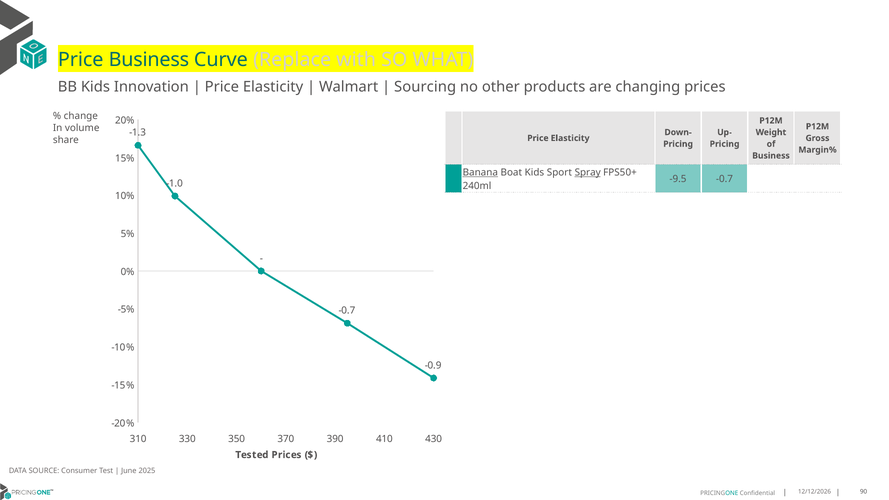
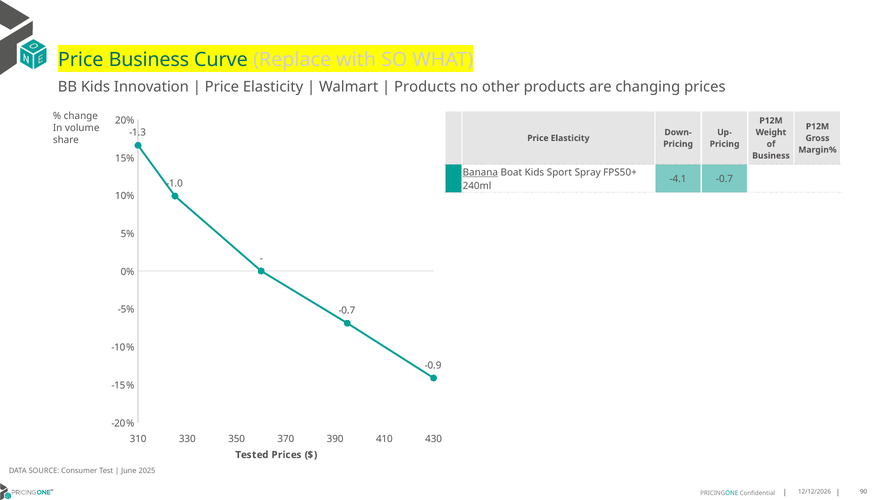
Sourcing: Sourcing -> Products (425, 87)
Spray underline: present -> none (588, 173)
-9.5: -9.5 -> -4.1 (678, 179)
